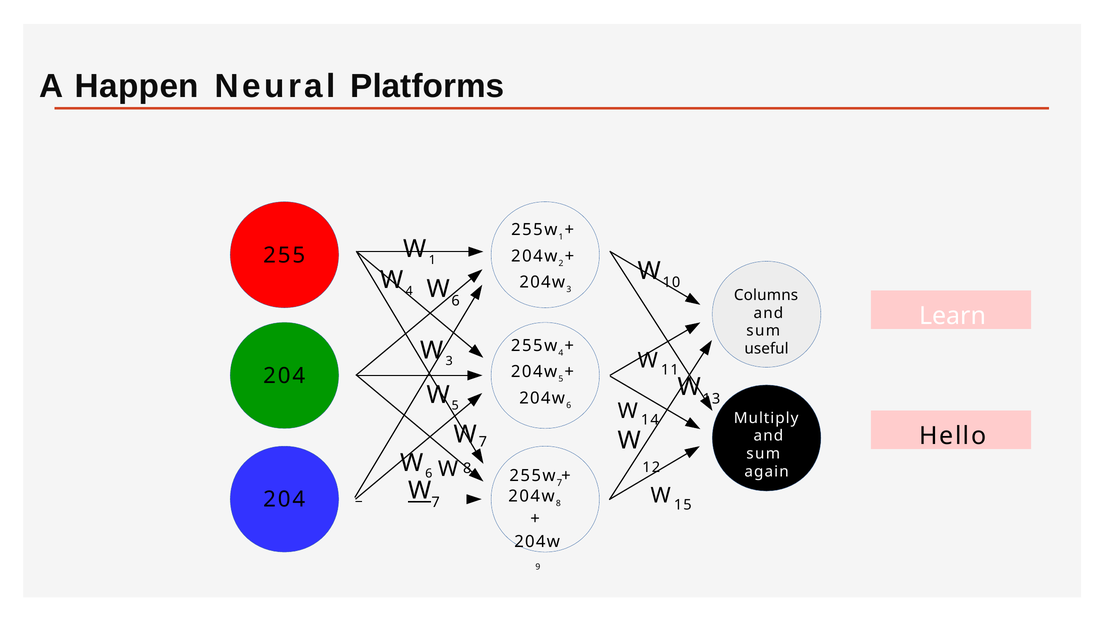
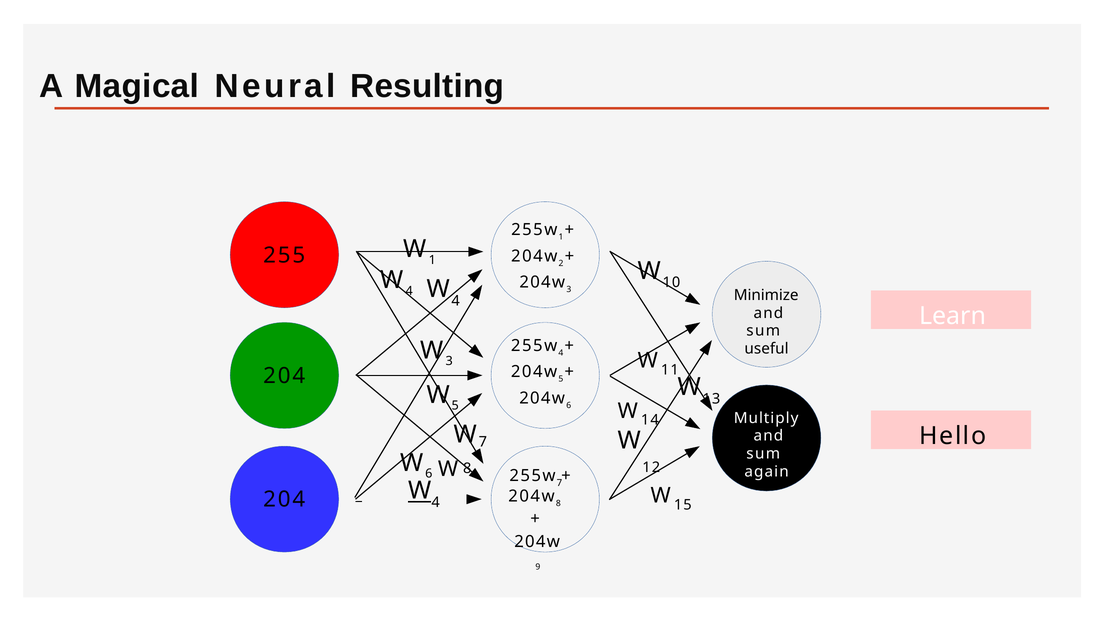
Happen: Happen -> Magical (137, 86)
Platforms: Platforms -> Resulting (427, 86)
6: 6 -> 4 (456, 301)
Columns: Columns -> Minimize (766, 295)
7: 7 -> 4 (436, 502)
